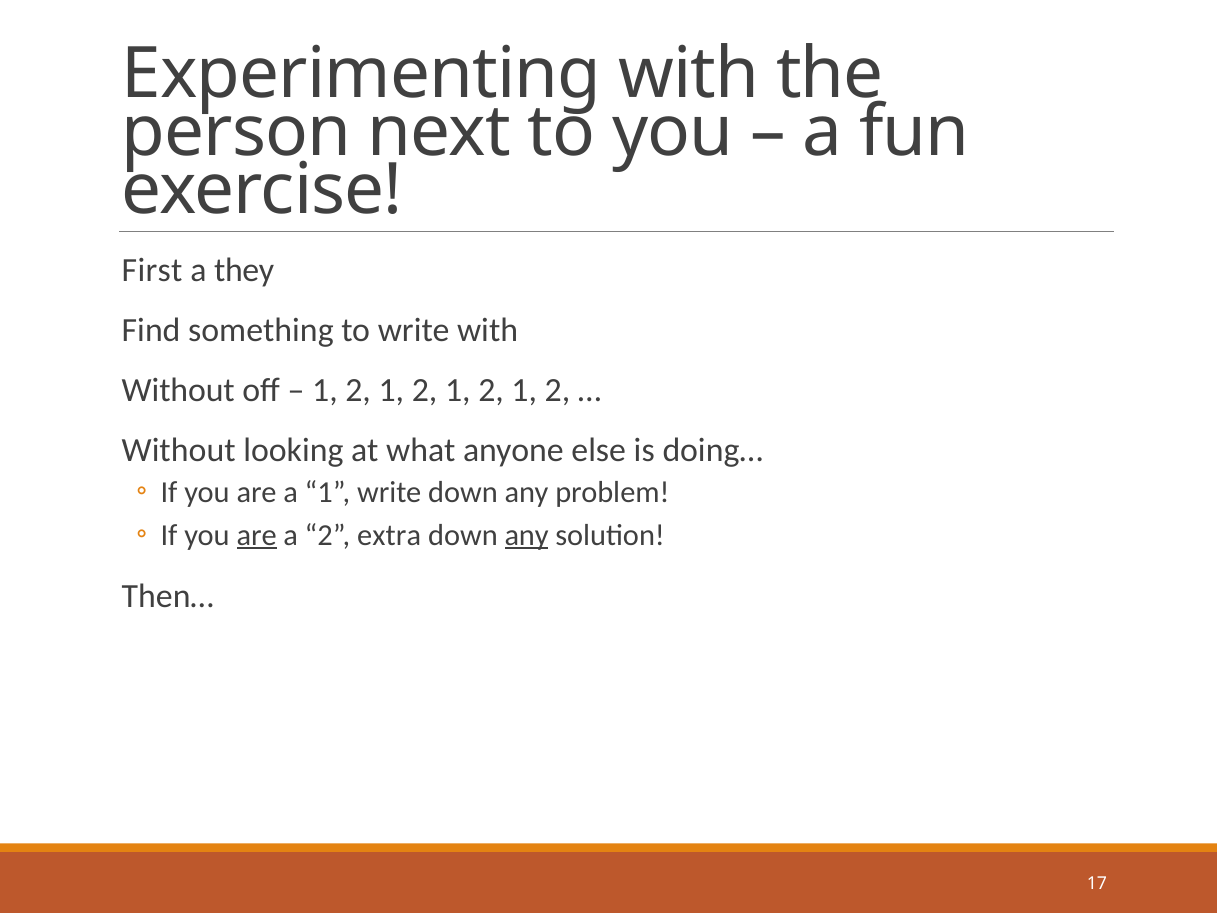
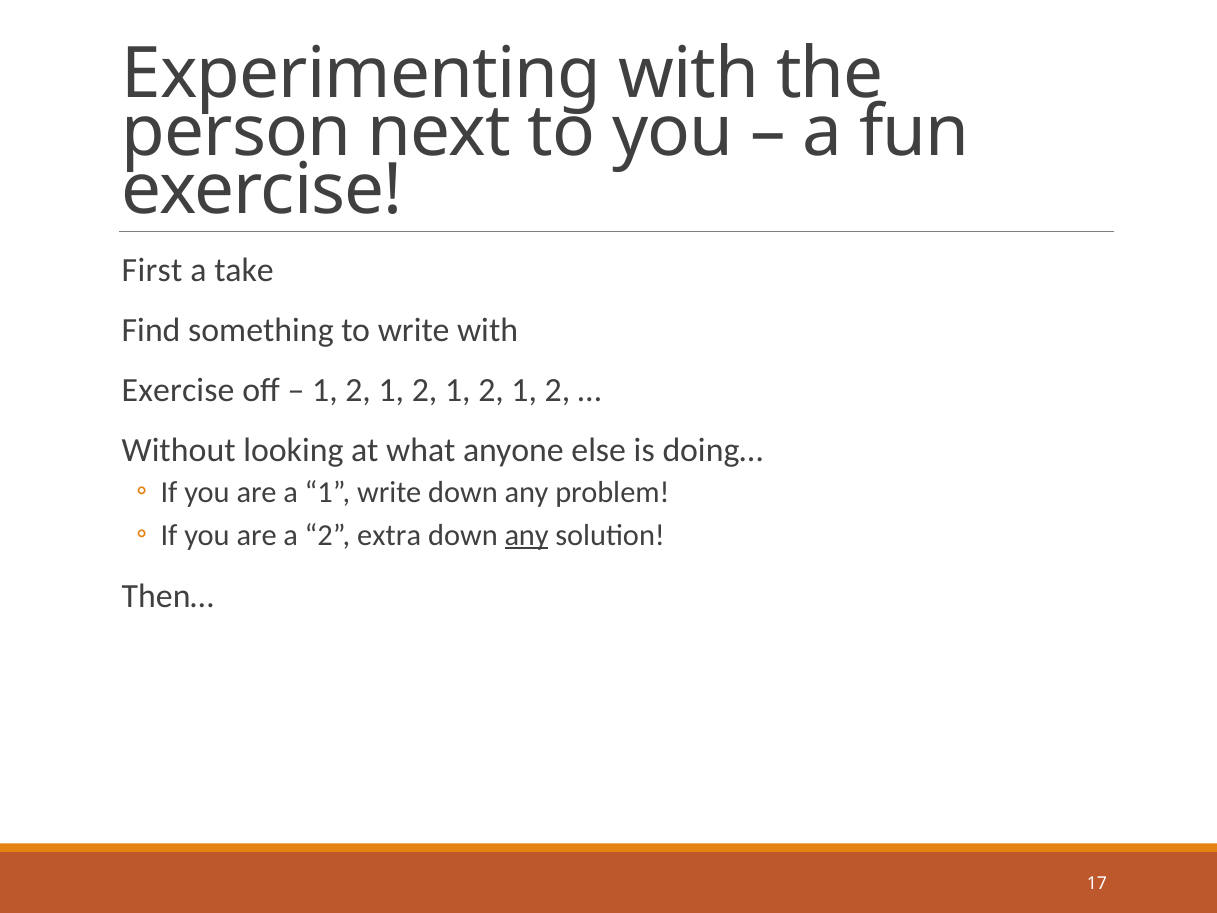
they: they -> take (244, 270)
Without: Without -> Exercise (178, 390)
are underline: present -> none (257, 535)
